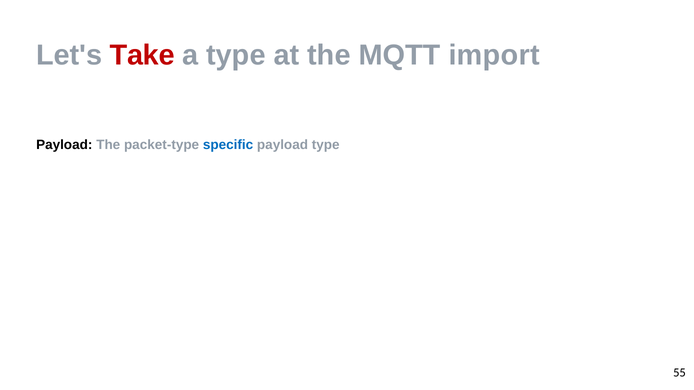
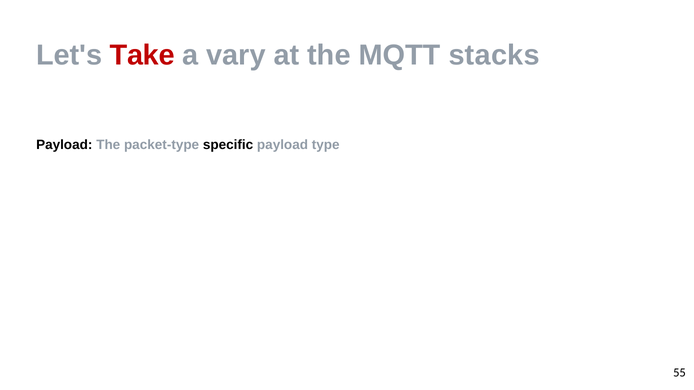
a type: type -> vary (236, 55)
import: import -> stacks (494, 55)
specific colour: blue -> black (228, 145)
